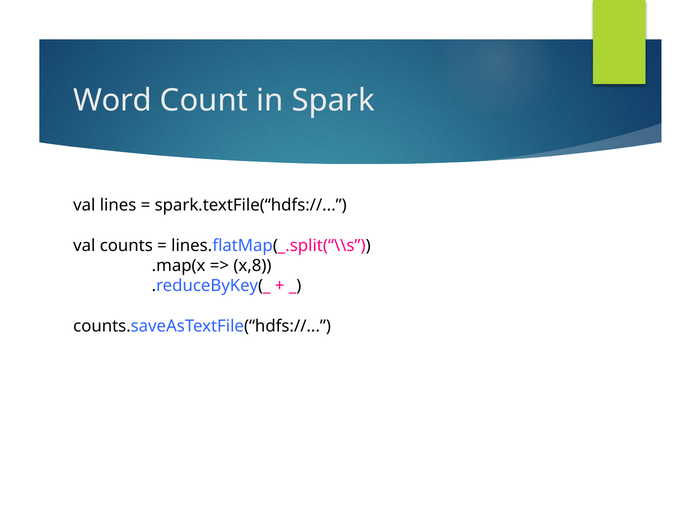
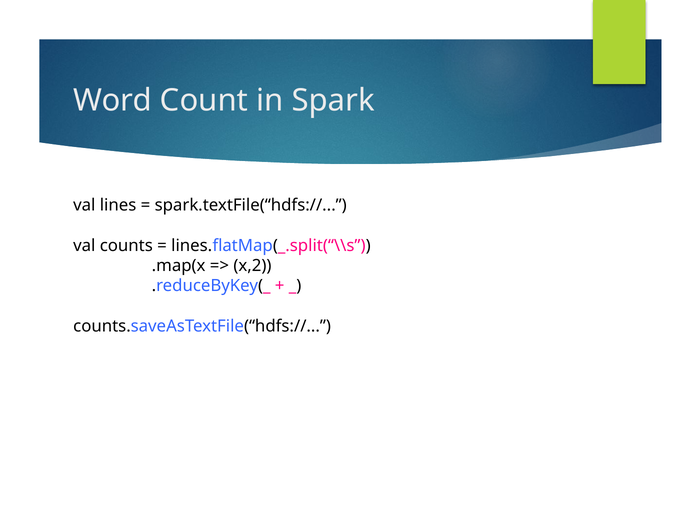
x,8: x,8 -> x,2 (252, 266)
